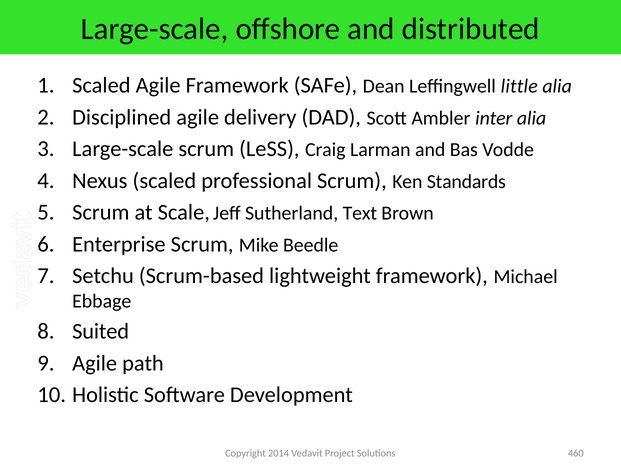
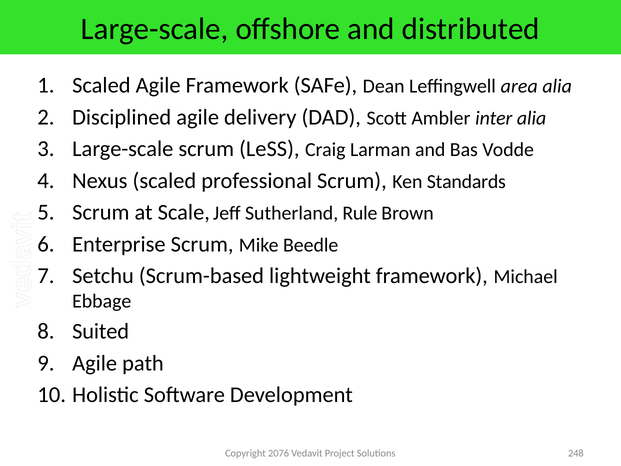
little: little -> area (519, 86)
Text: Text -> Rule (360, 213)
2014: 2014 -> 2076 (279, 453)
460: 460 -> 248 (576, 453)
